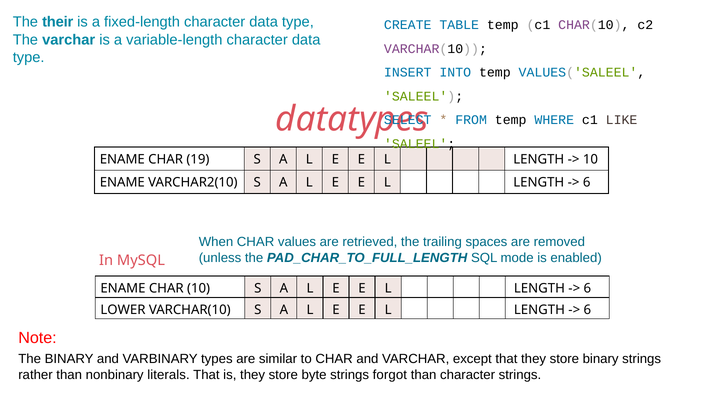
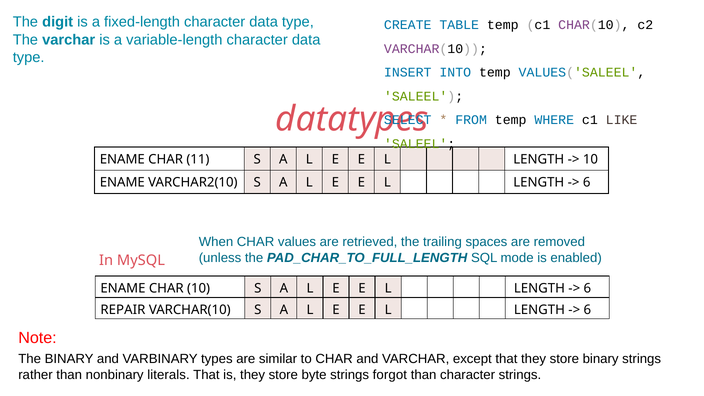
their: their -> digit (58, 22)
19: 19 -> 11 (198, 159)
LOWER: LOWER -> REPAIR (123, 310)
